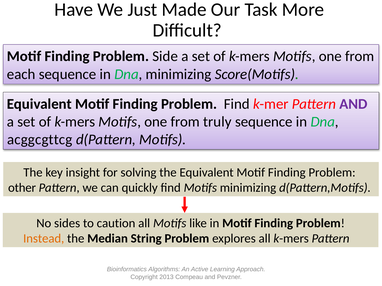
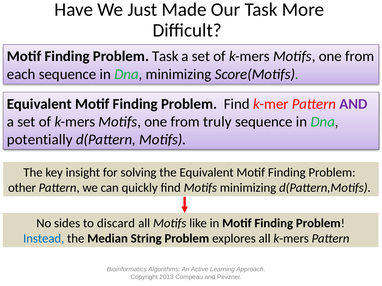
Problem Side: Side -> Task (165, 56)
acggcgttcg: acggcgttcg -> potentially (40, 140)
caution: caution -> discard (116, 224)
Instead colour: orange -> blue (44, 239)
